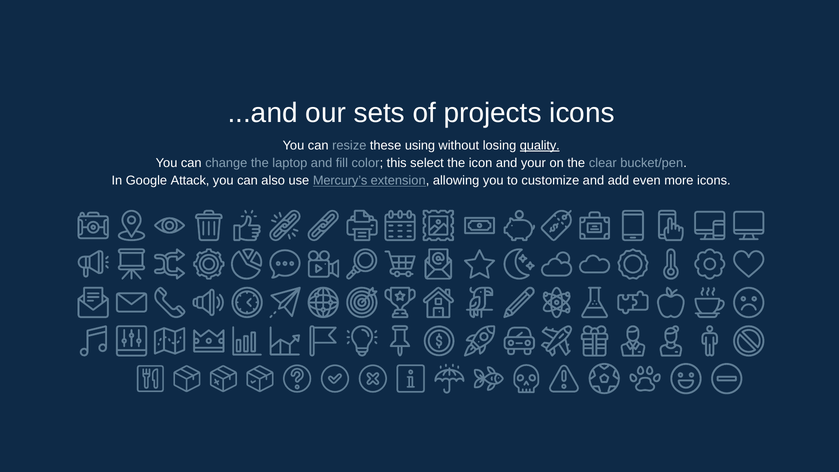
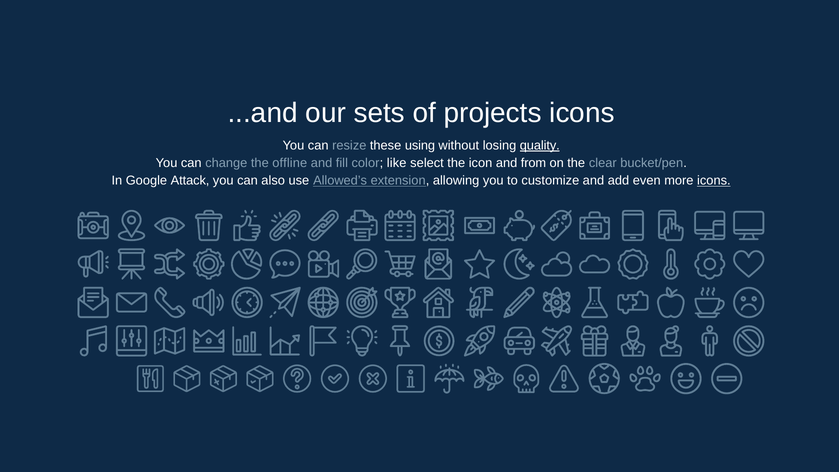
laptop: laptop -> offline (290, 163)
this: this -> like (397, 163)
your: your -> from (533, 163)
Mercury’s: Mercury’s -> Allowed’s (340, 181)
icons underline: none -> present (714, 181)
